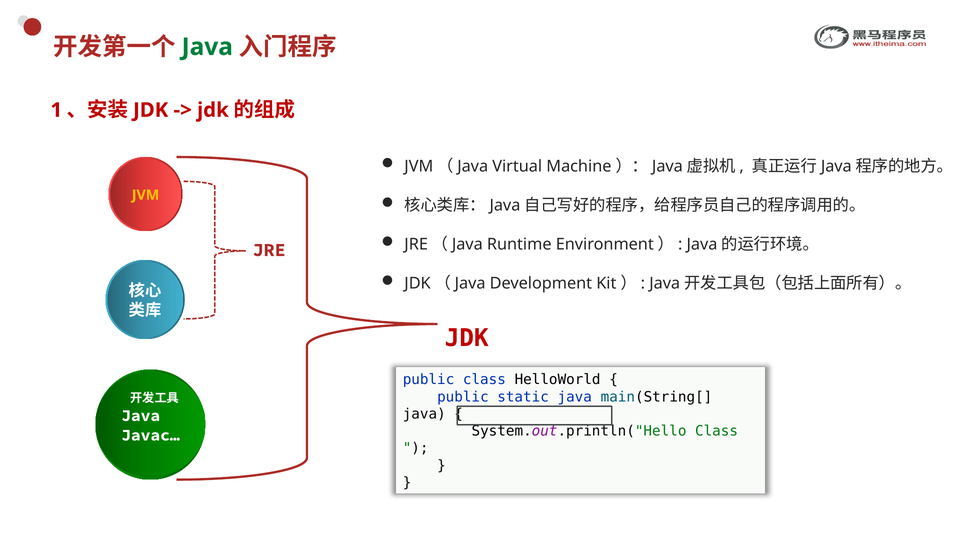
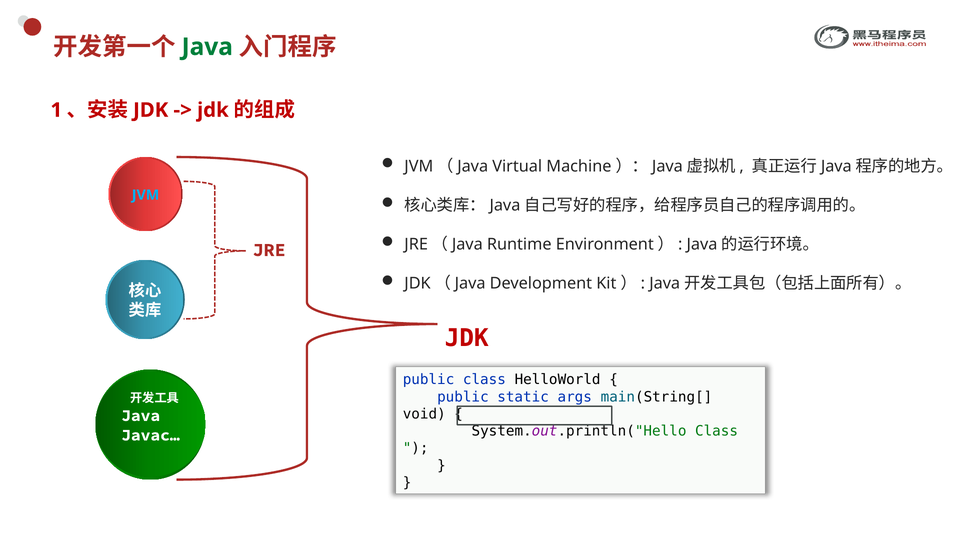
JVM colour: yellow -> light blue (146, 195)
static java: java -> args (575, 397)
java: java -> void (424, 414)
